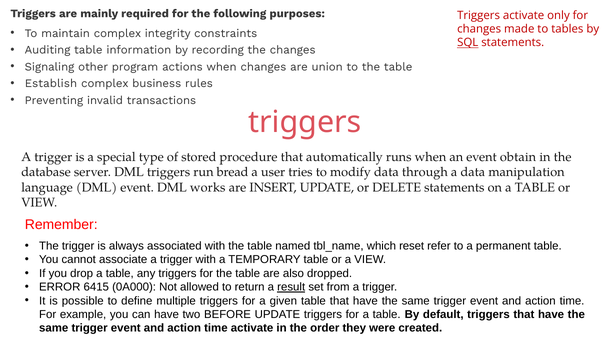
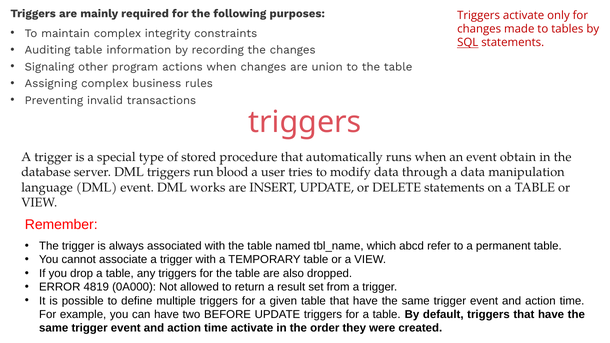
Establish: Establish -> Assigning (51, 84)
bread: bread -> blood (233, 172)
reset: reset -> abcd (412, 246)
6415: 6415 -> 4819 (96, 287)
result underline: present -> none (291, 287)
